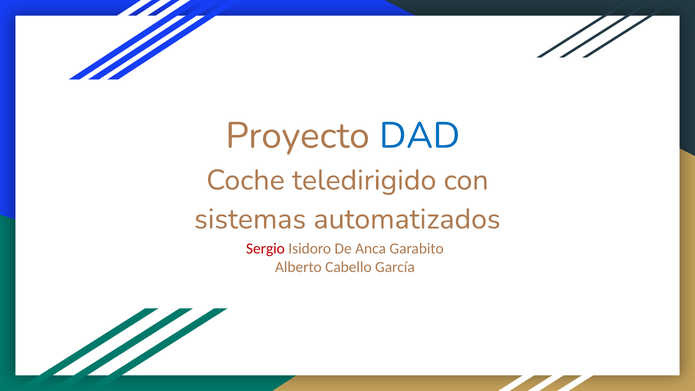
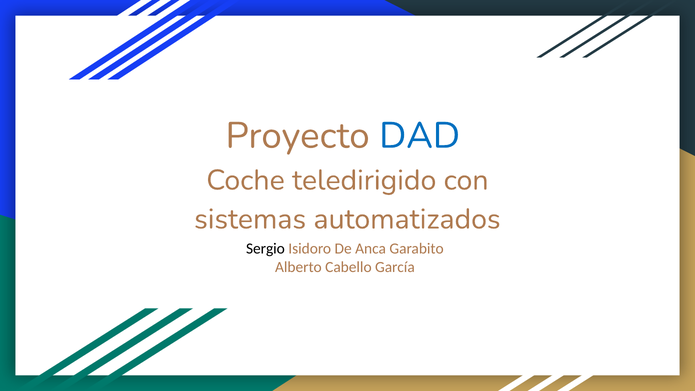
Sergio colour: red -> black (265, 248)
